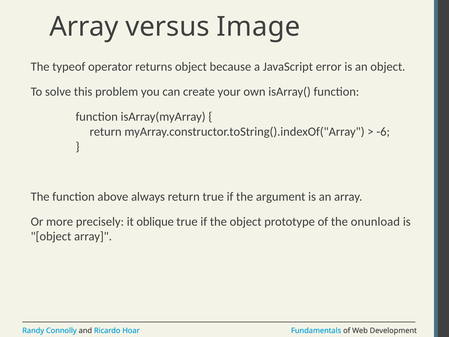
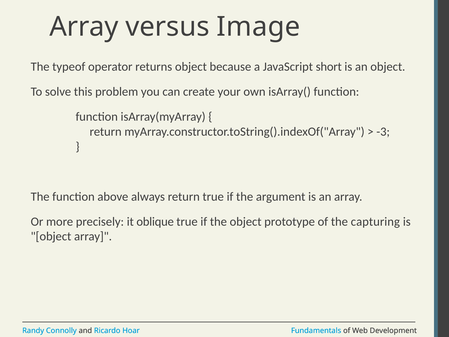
error: error -> short (329, 67)
-6: -6 -> -3 (383, 132)
onunload: onunload -> capturing (375, 221)
